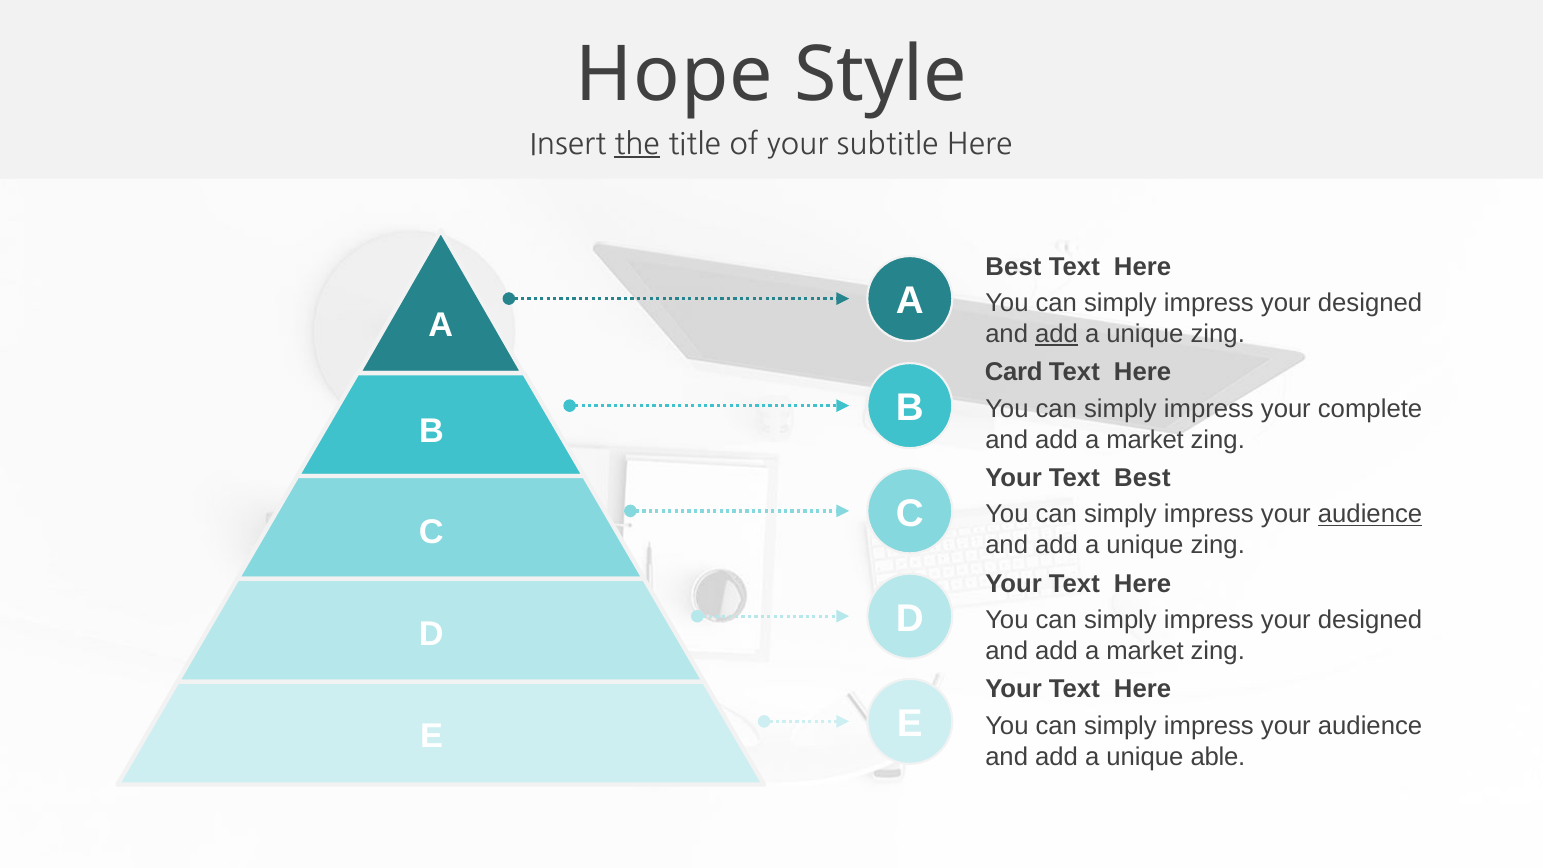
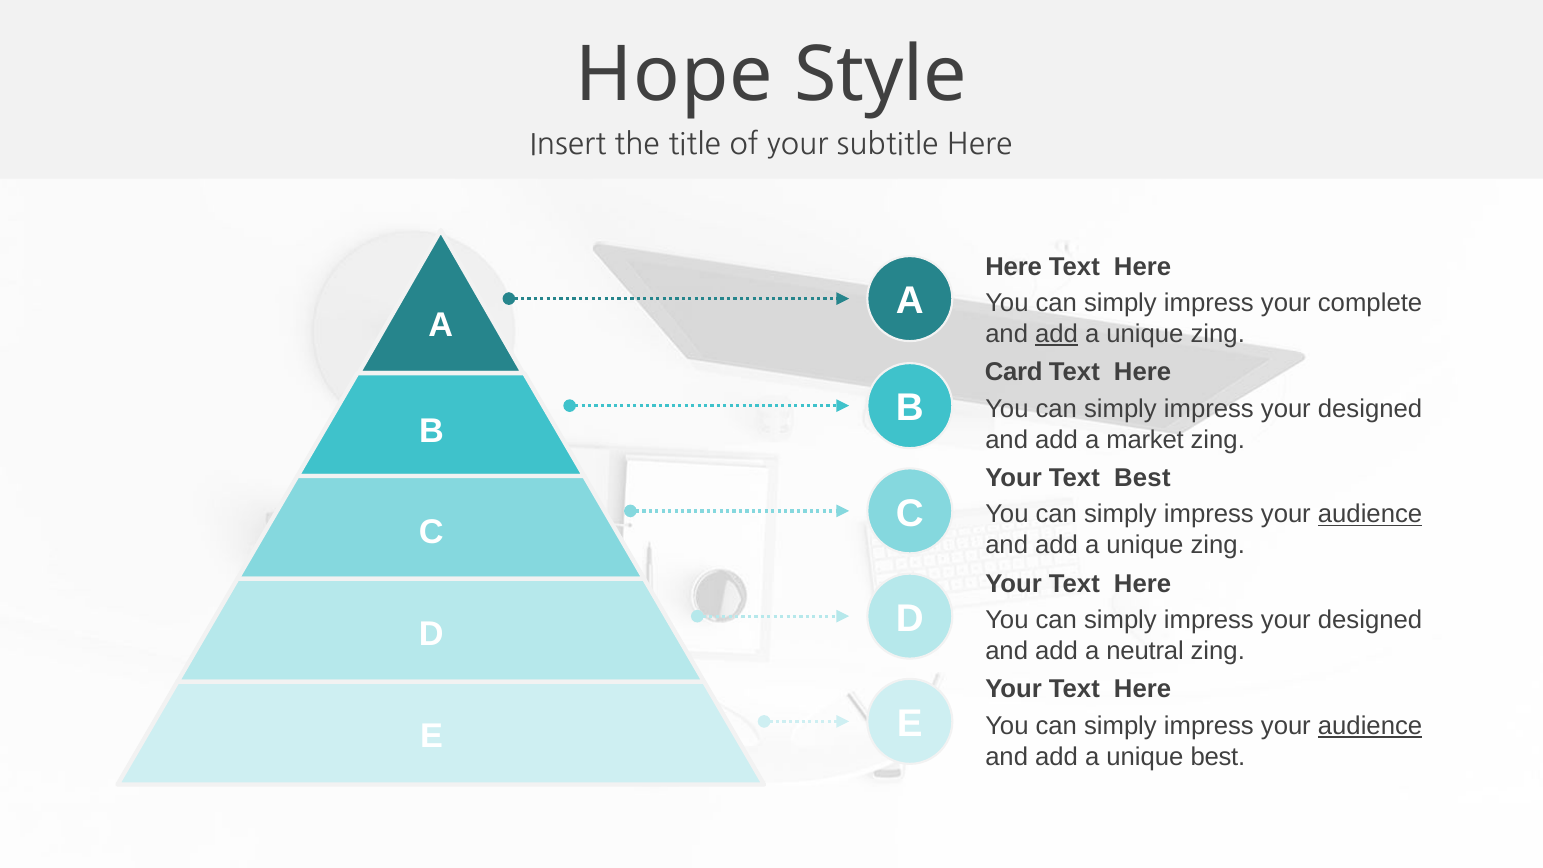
the underline: present -> none (637, 144)
Best: Best -> Here (1014, 267)
designed: designed -> complete (1370, 303)
complete: complete -> designed (1370, 409)
market: market -> neutral (1145, 651)
audience underline: none -> present (1370, 726)
unique able: able -> best (1218, 757)
